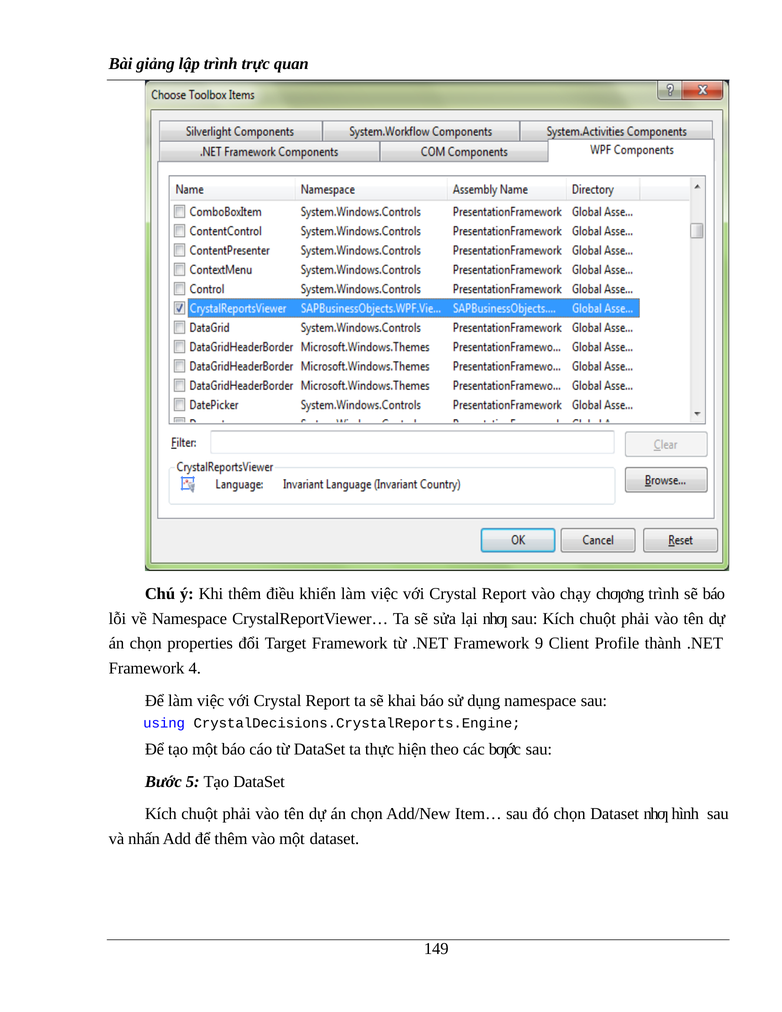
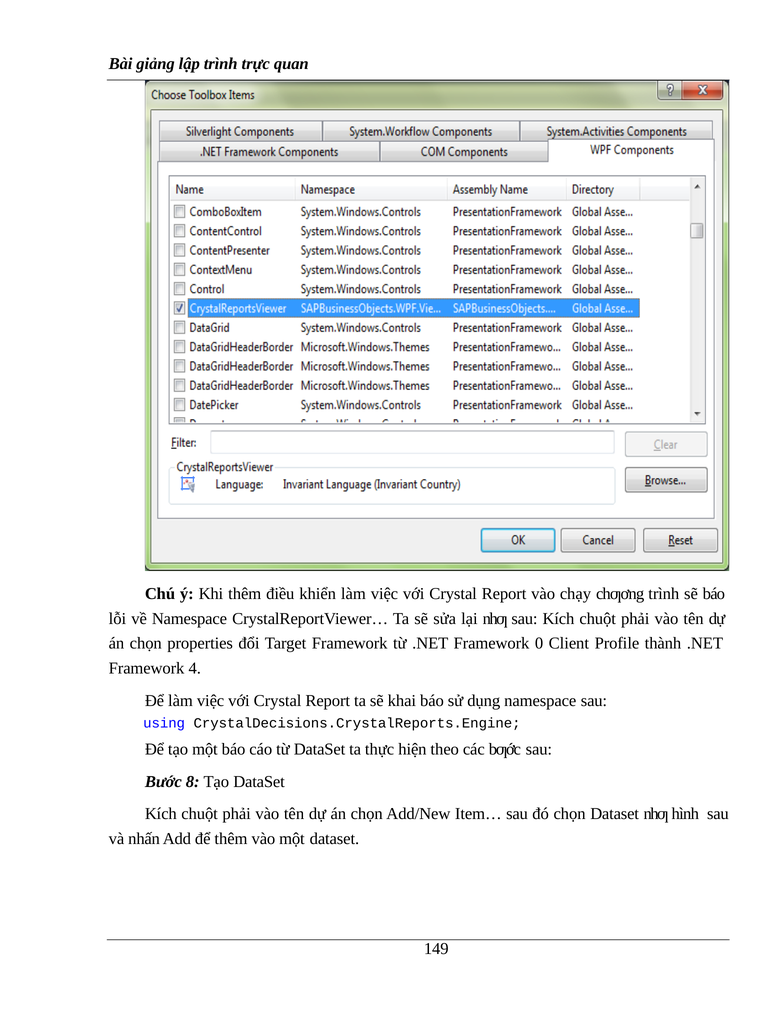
9: 9 -> 0 (539, 643)
5: 5 -> 8 (193, 782)
